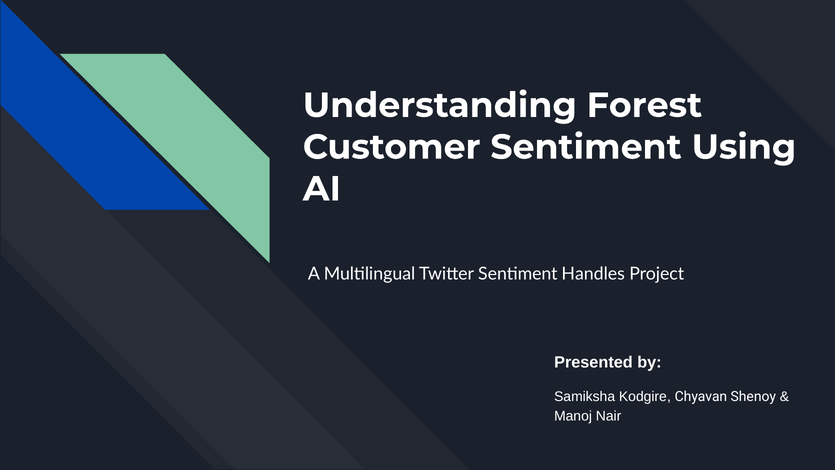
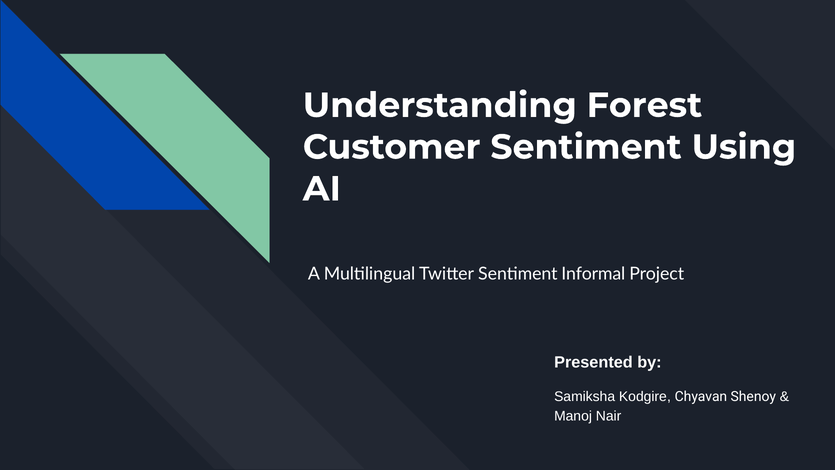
Handles: Handles -> Informal (593, 274)
